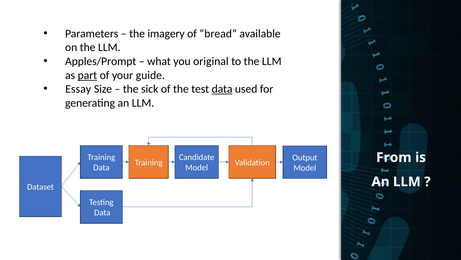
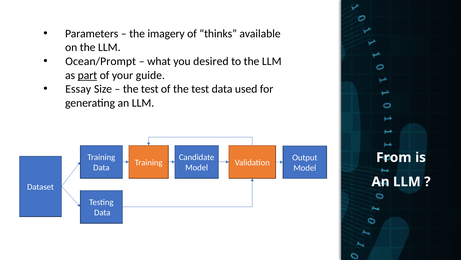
bread: bread -> thinks (218, 34)
Apples/Prompt: Apples/Prompt -> Ocean/Prompt (101, 61)
original: original -> desired (211, 61)
sick: sick -> test (150, 89)
data underline: present -> none (222, 89)
